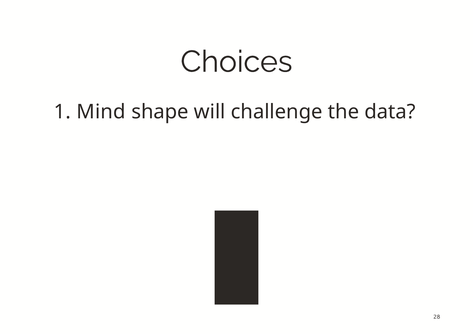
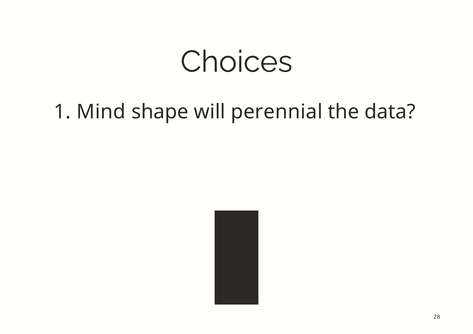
challenge: challenge -> perennial (277, 112)
